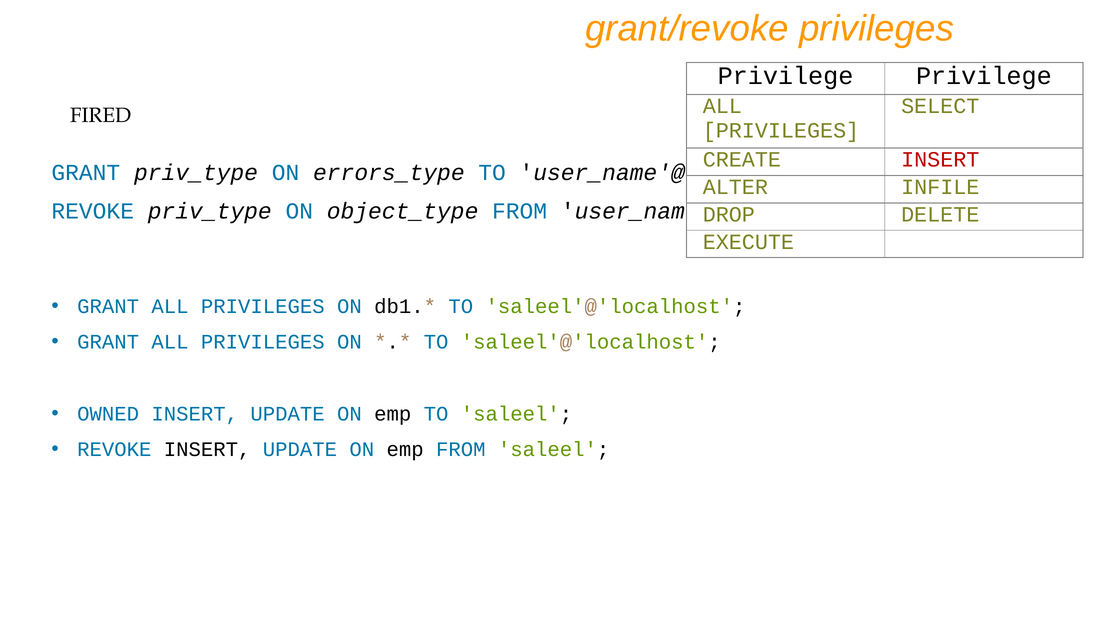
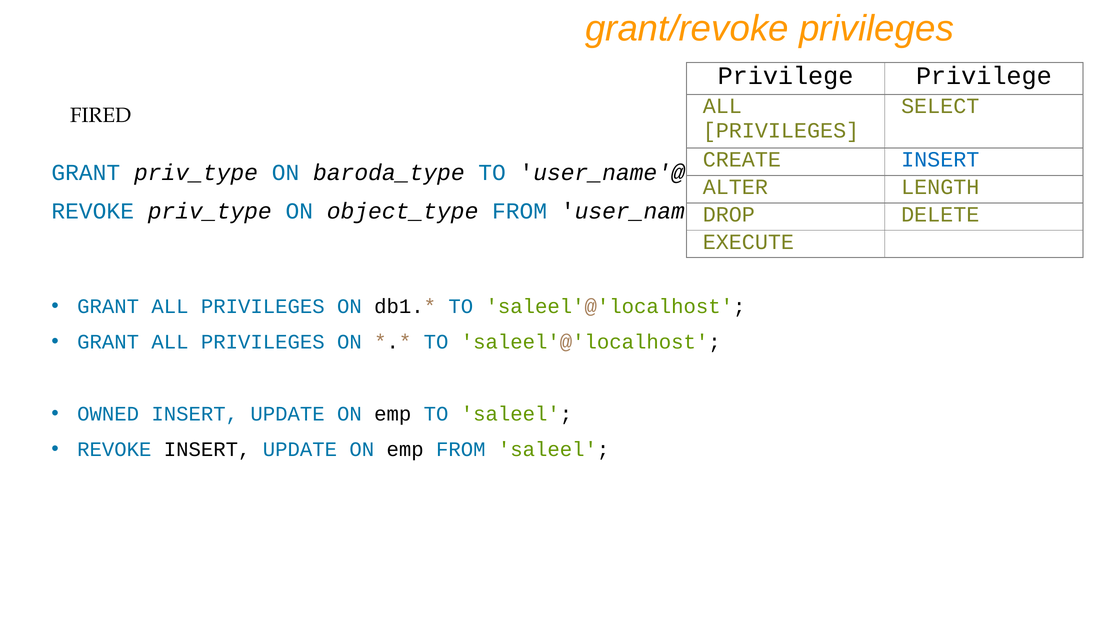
INSERT colour: red -> blue (940, 159)
errors_type: errors_type -> baroda_type (389, 173)
INFILE: INFILE -> LENGTH (940, 187)
